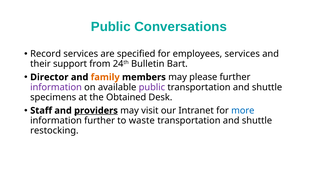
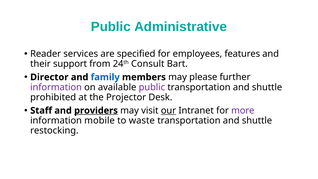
Conversations: Conversations -> Administrative (181, 27)
Record: Record -> Reader (46, 54)
employees services: services -> features (242, 54)
Bulletin: Bulletin -> Consult (148, 64)
family colour: orange -> blue (105, 77)
specimens: specimens -> prohibited (53, 97)
Obtained: Obtained -> Projector (126, 97)
our underline: none -> present (168, 110)
more colour: blue -> purple (243, 110)
information further: further -> mobile (100, 121)
